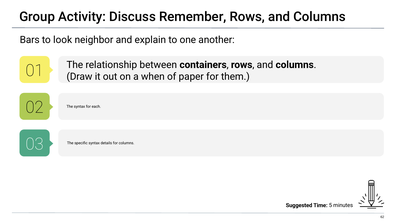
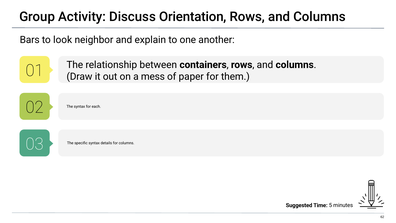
Remember: Remember -> Orientation (193, 17)
when: when -> mess (153, 77)
